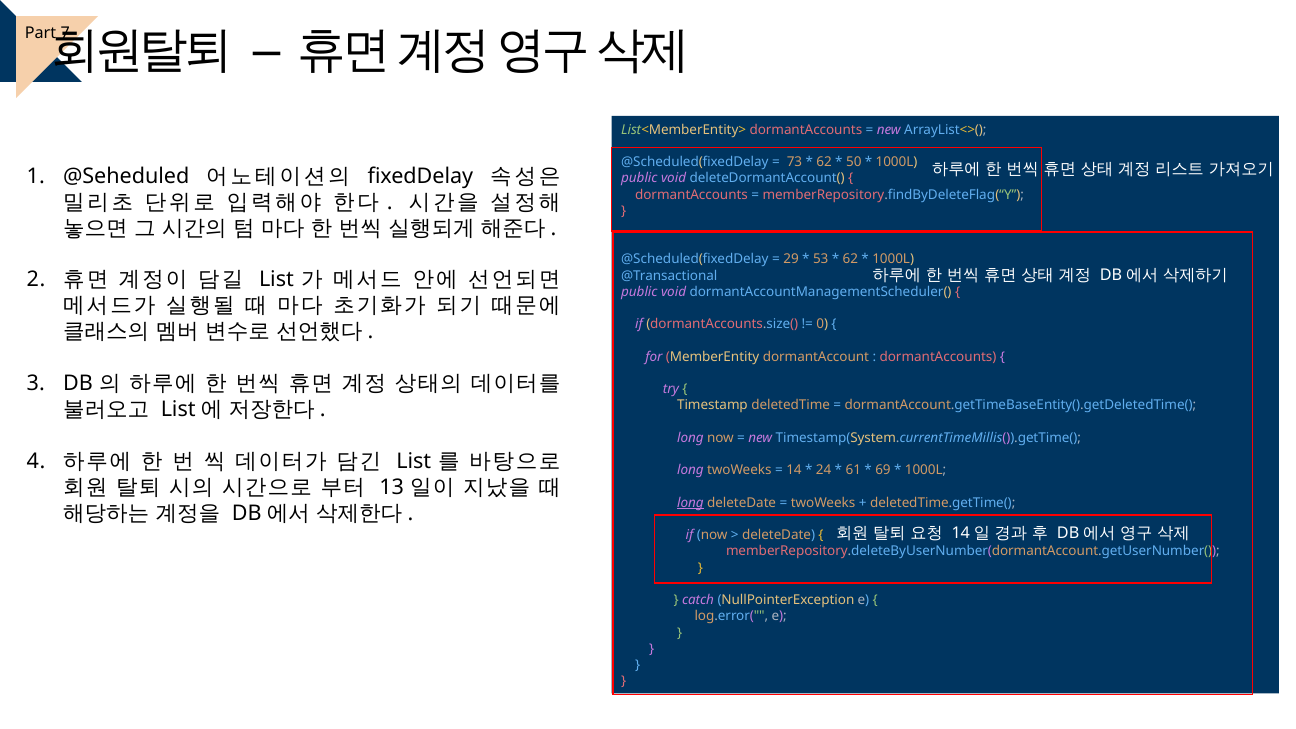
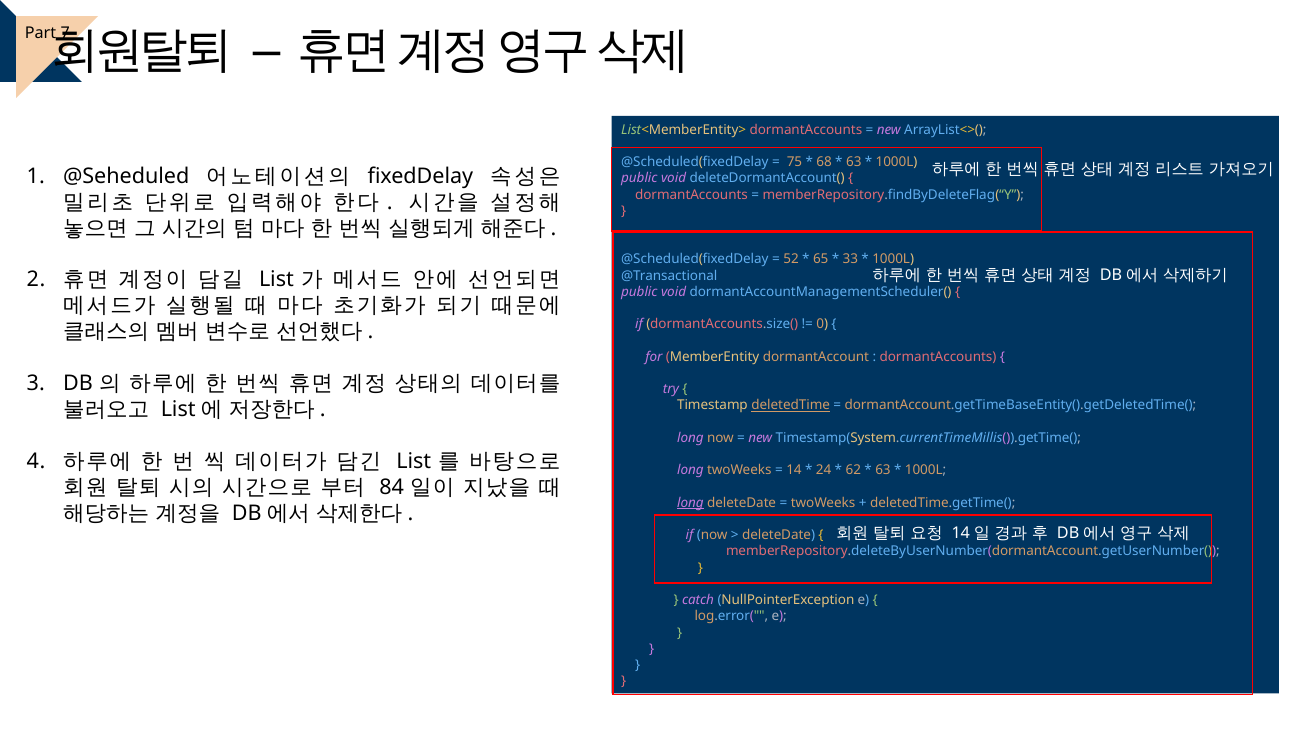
73: 73 -> 75 (794, 162)
62: 62 -> 68 (824, 162)
50: 50 -> 63 (854, 162)
29: 29 -> 52 (791, 259)
53: 53 -> 65 (821, 259)
62: 62 -> 33 (850, 259)
deletedTime underline: none -> present (791, 406)
61: 61 -> 62 (853, 470)
69: 69 -> 63 (883, 470)
13: 13 -> 84 (392, 487)
